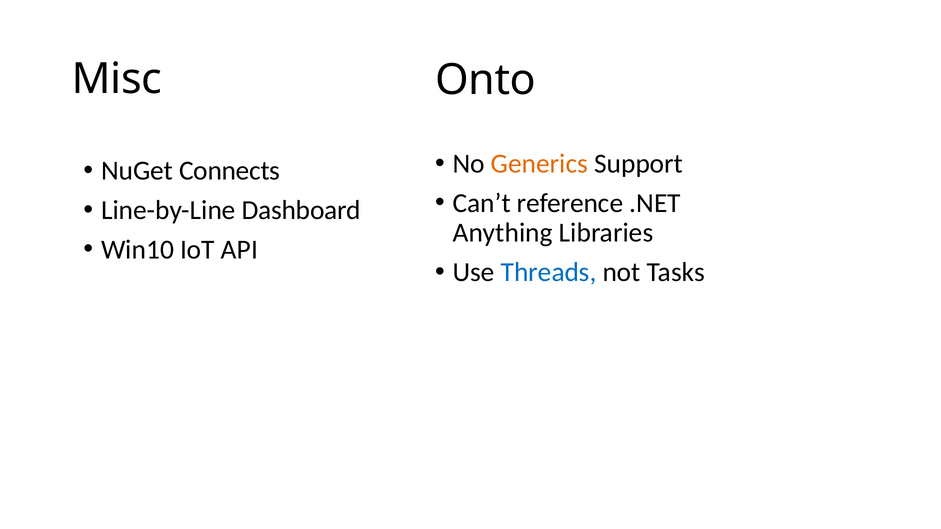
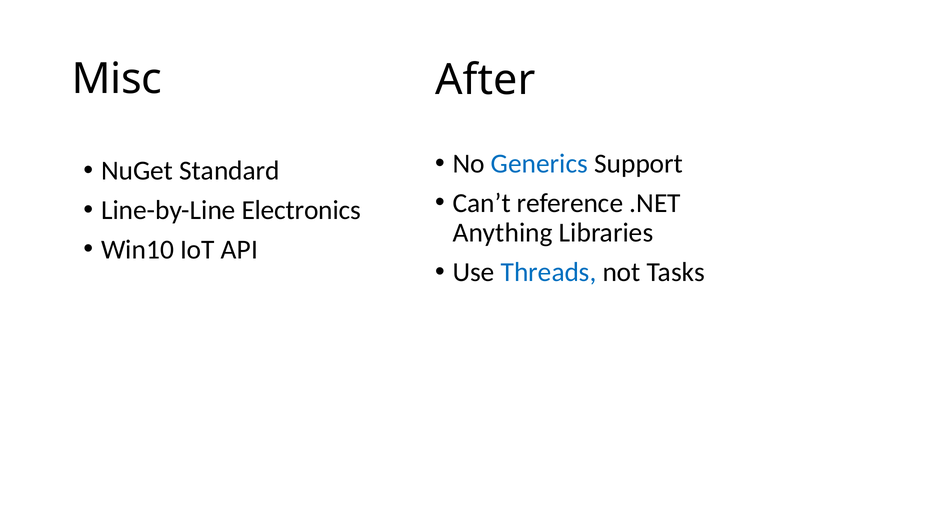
Onto: Onto -> After (485, 80)
Generics colour: orange -> blue (539, 164)
Connects: Connects -> Standard (230, 171)
Dashboard: Dashboard -> Electronics (301, 210)
